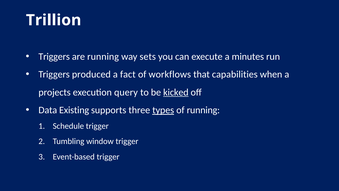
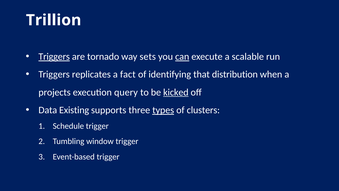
Triggers underline: none -> present (54, 57)
are running: running -> tornado (103, 57)
can underline: none -> present (182, 57)
minutes: minutes -> scalable (248, 57)
produced: produced -> replicates (91, 74)
workflows: workflows -> identifying (170, 74)
capabilities: capabilities -> distribution (235, 74)
of running: running -> clusters (203, 110)
